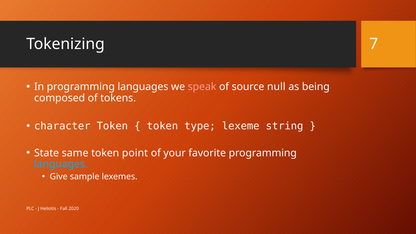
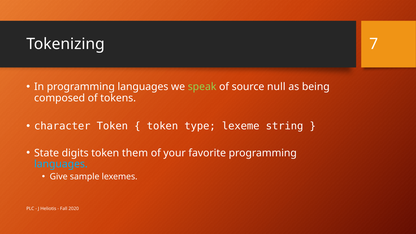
speak colour: pink -> light green (202, 87)
same: same -> digits (75, 153)
point: point -> them (135, 153)
